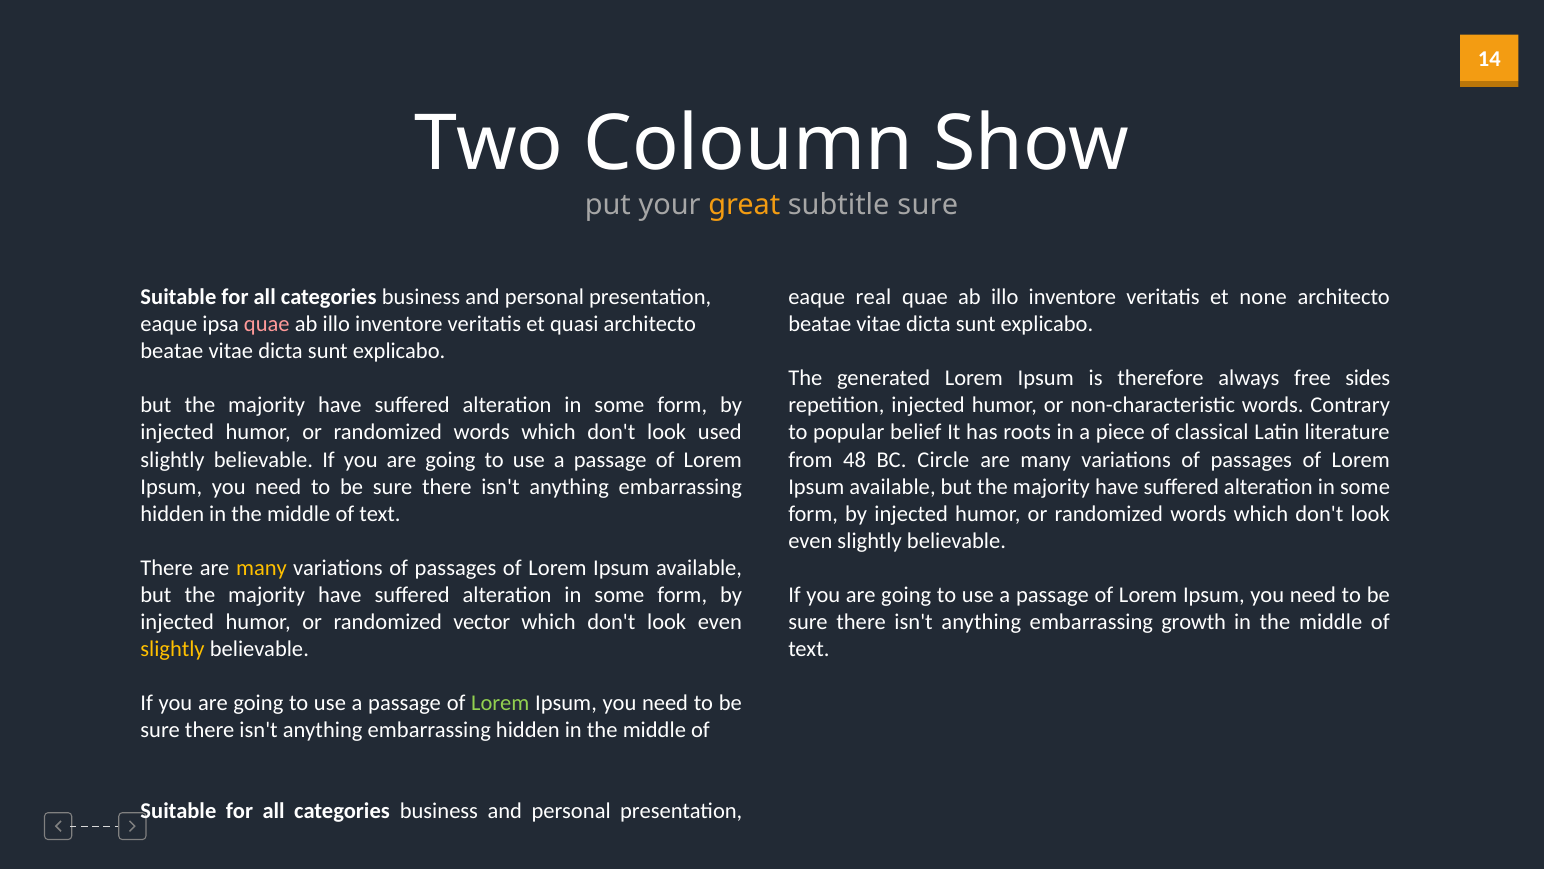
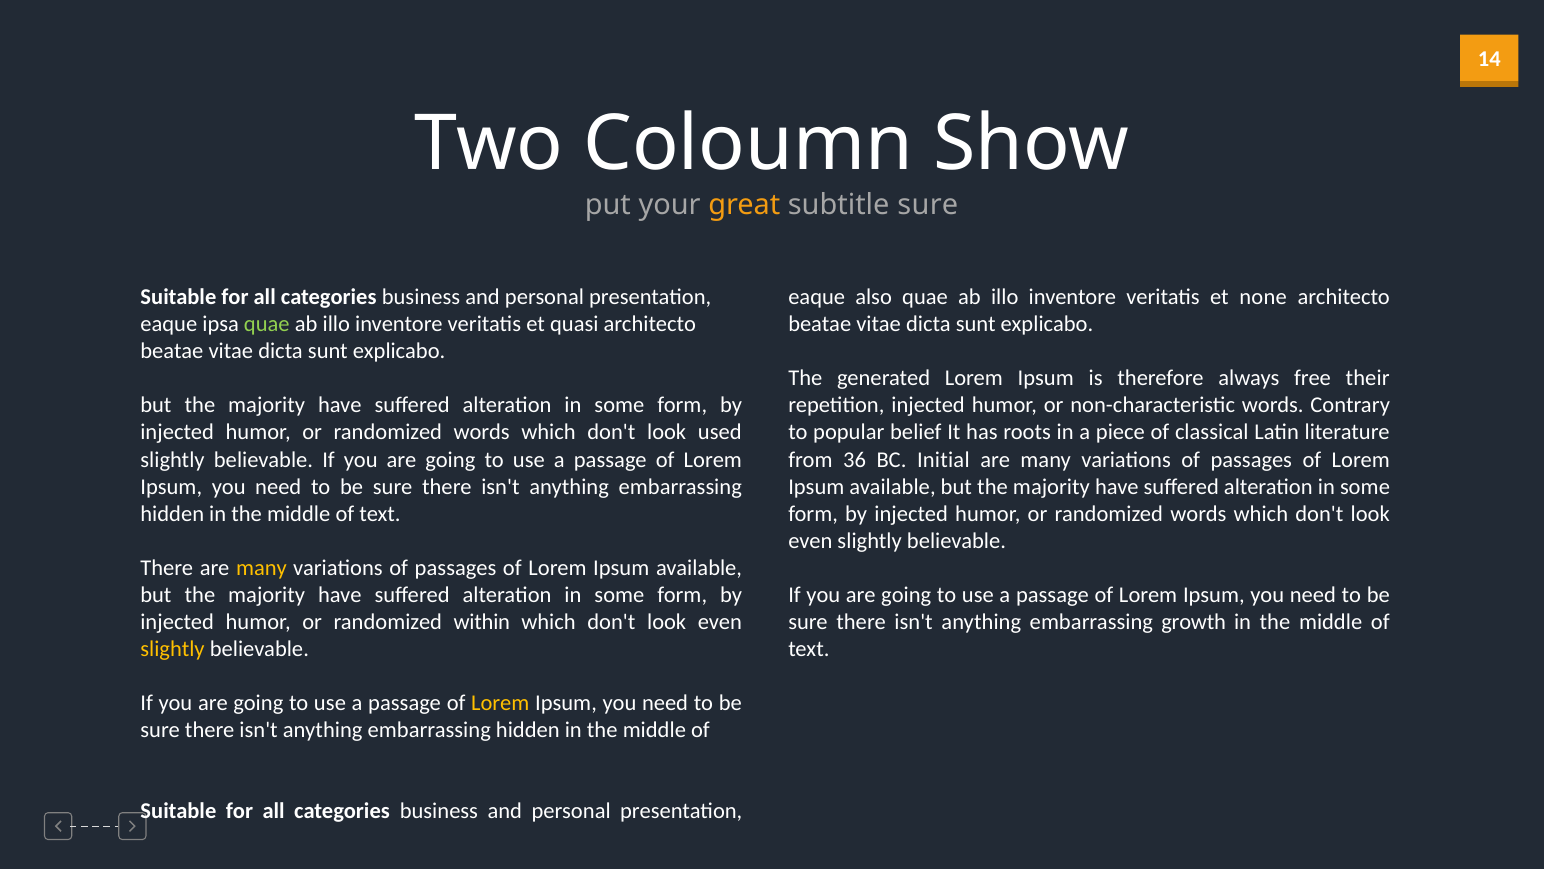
real: real -> also (874, 297)
quae colour: pink -> light green (267, 324)
sides: sides -> their (1368, 378)
48: 48 -> 36 (855, 459)
Circle: Circle -> Initial (943, 459)
vector: vector -> within (482, 622)
Lorem colour: light green -> yellow (500, 703)
